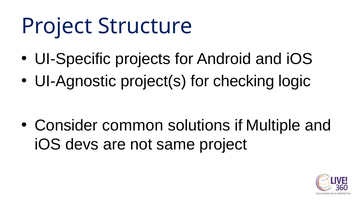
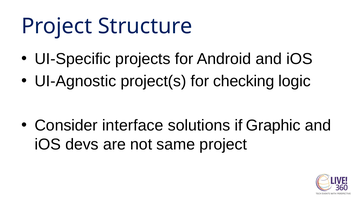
common: common -> interface (133, 125)
Multiple: Multiple -> Graphic (273, 125)
